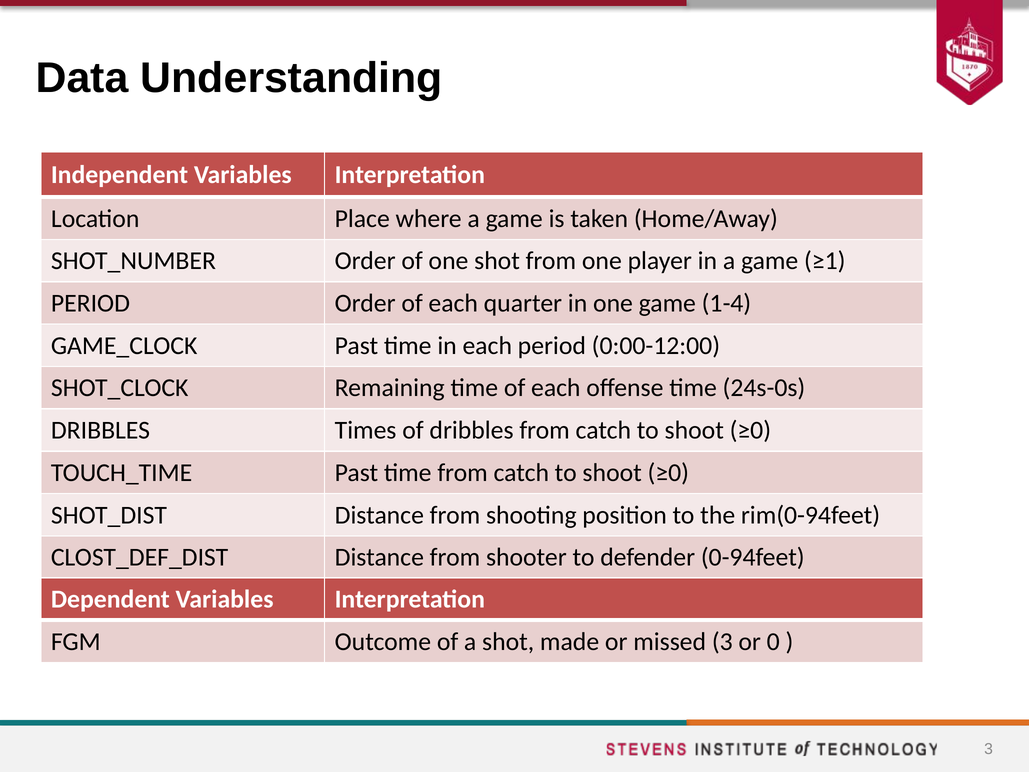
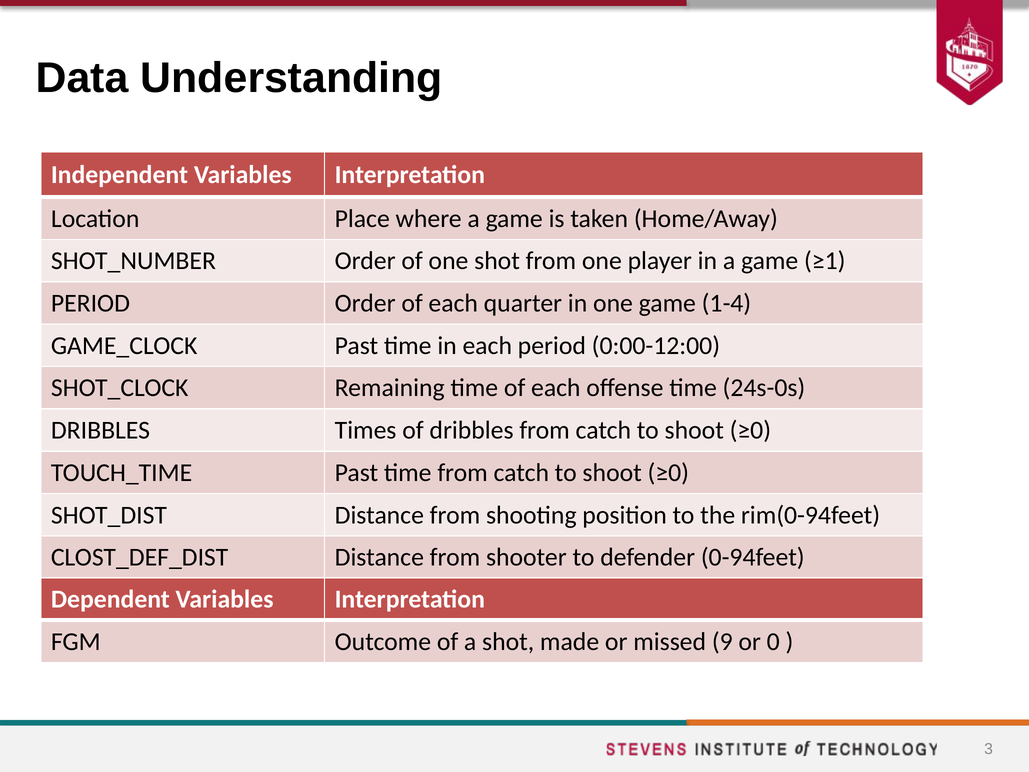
missed 3: 3 -> 9 (722, 641)
